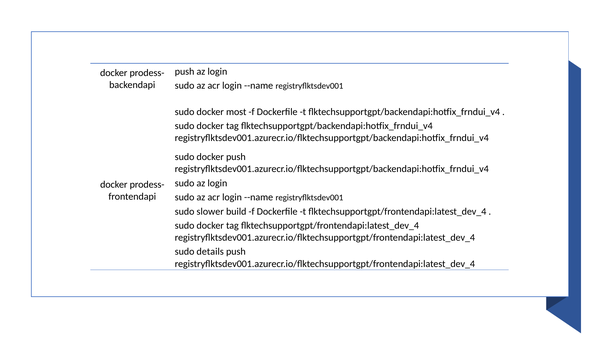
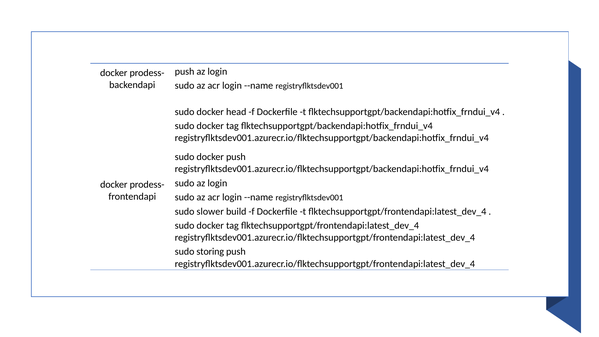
most: most -> head (236, 112)
details: details -> storing (210, 252)
